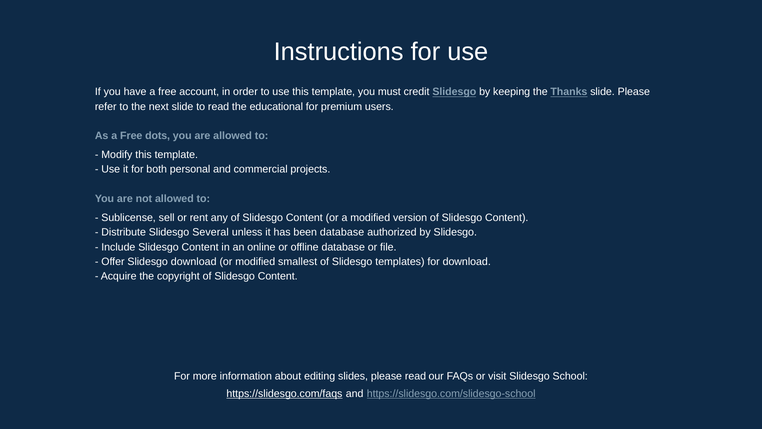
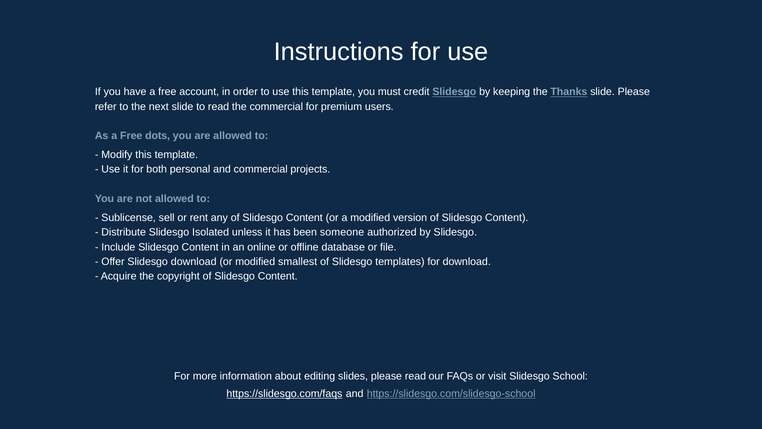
the educational: educational -> commercial (276, 106)
Several: Several -> Isolated (211, 232)
been database: database -> someone (342, 232)
